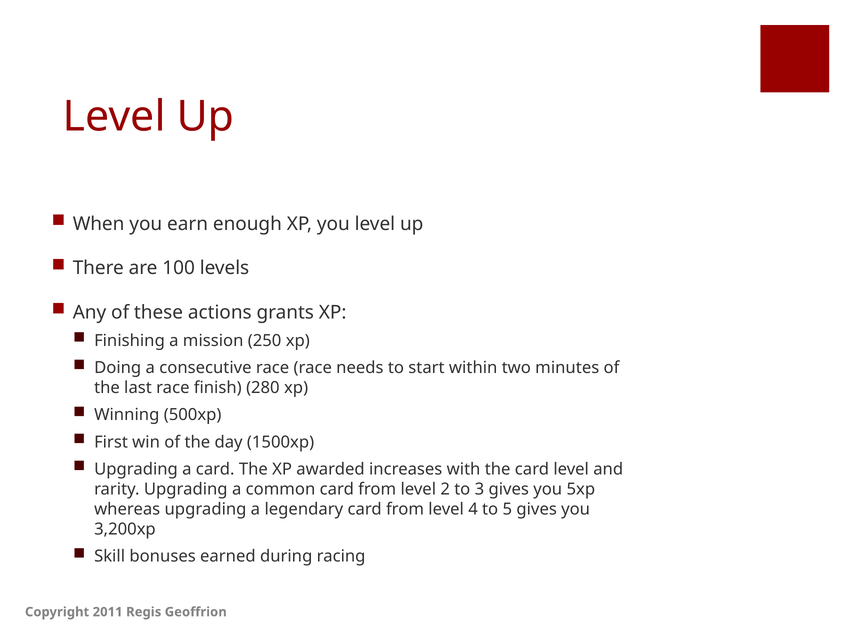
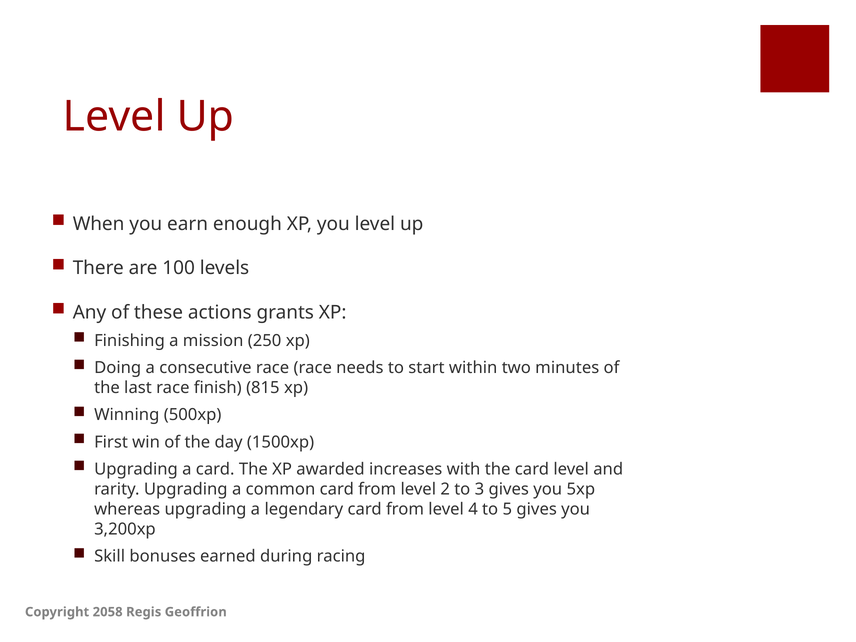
280: 280 -> 815 (263, 388)
2011: 2011 -> 2058 (108, 612)
